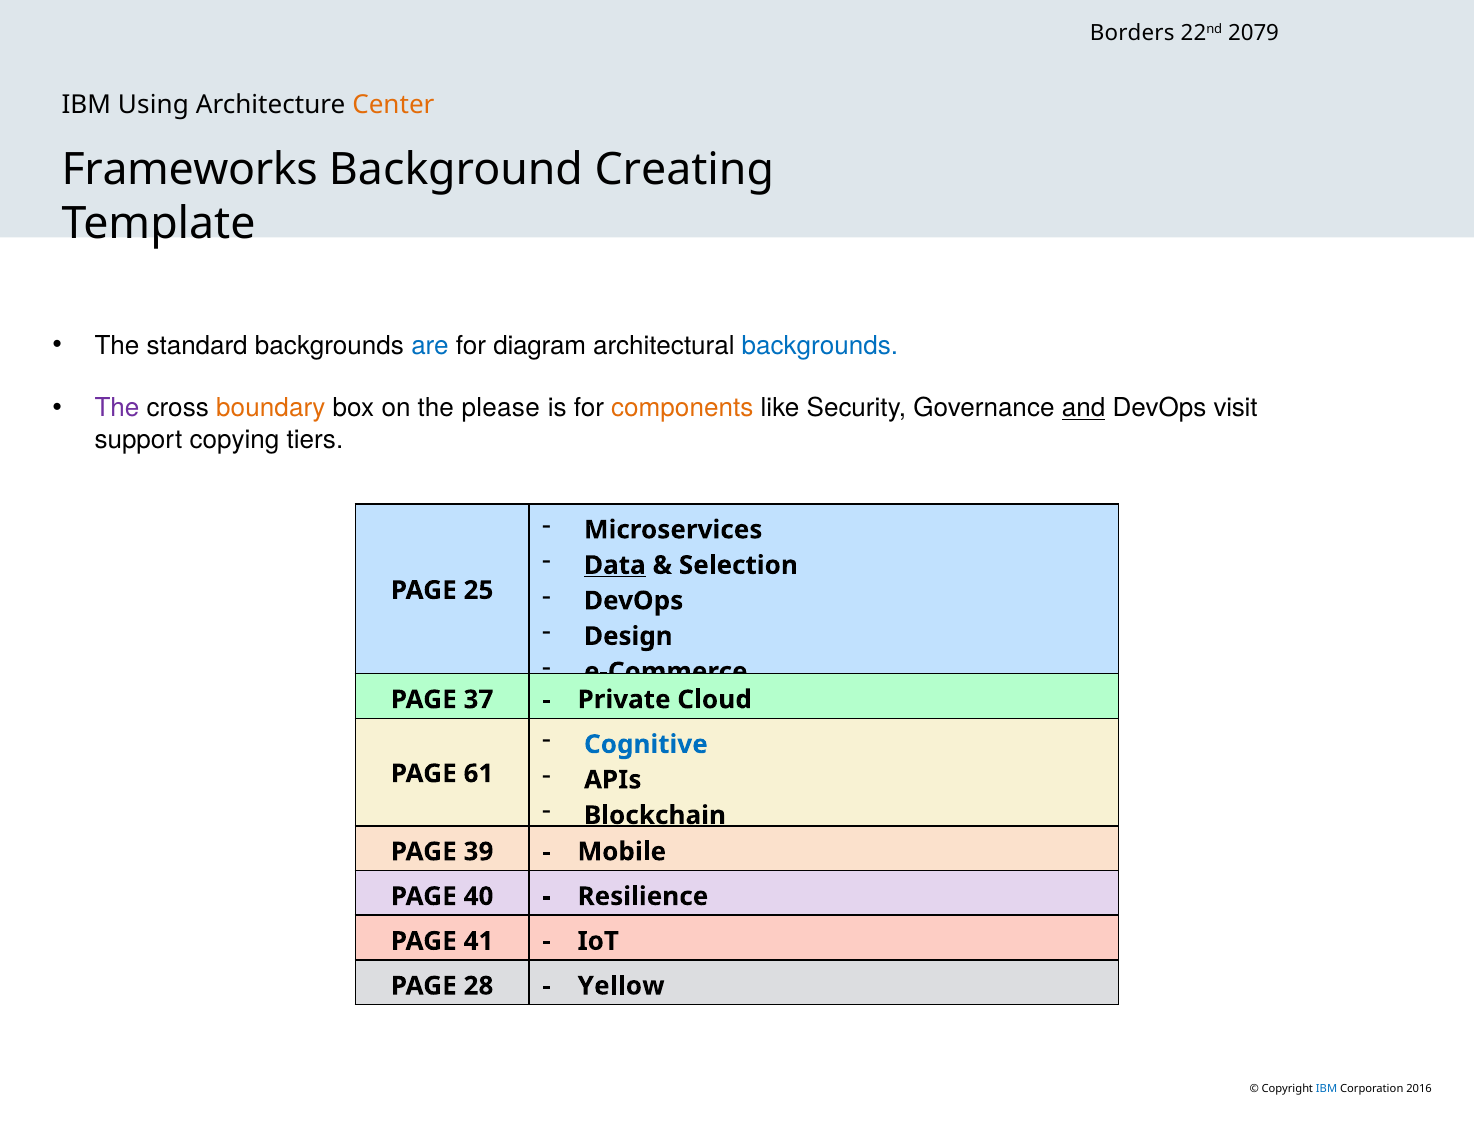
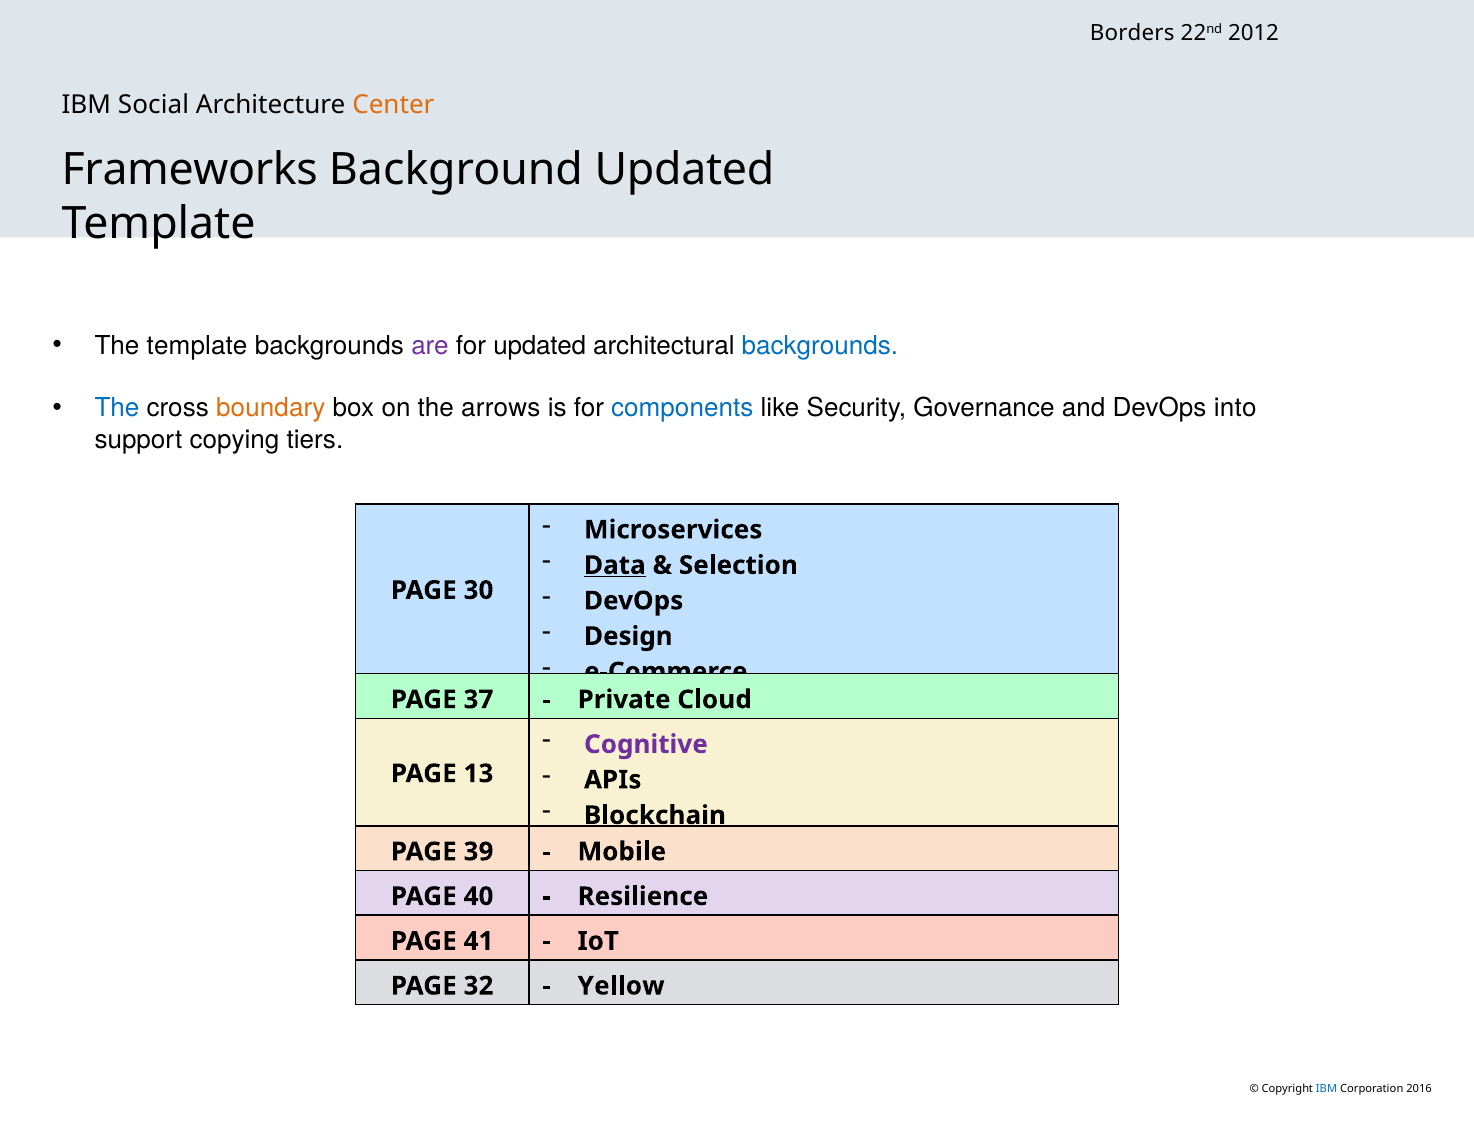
2079: 2079 -> 2012 (1254, 33)
Using: Using -> Social (153, 104)
Background Creating: Creating -> Updated (684, 170)
The standard: standard -> template (197, 346)
are colour: blue -> purple (430, 346)
for diagram: diagram -> updated (540, 346)
The colour: purple -> blue (117, 408)
please: please -> arrows (501, 408)
components colour: orange -> blue (682, 408)
and underline: present -> none (1084, 408)
visit: visit -> into (1235, 408)
25: 25 -> 30 (478, 590)
Cognitive colour: blue -> purple (646, 744)
61: 61 -> 13 (478, 774)
28: 28 -> 32 (478, 986)
